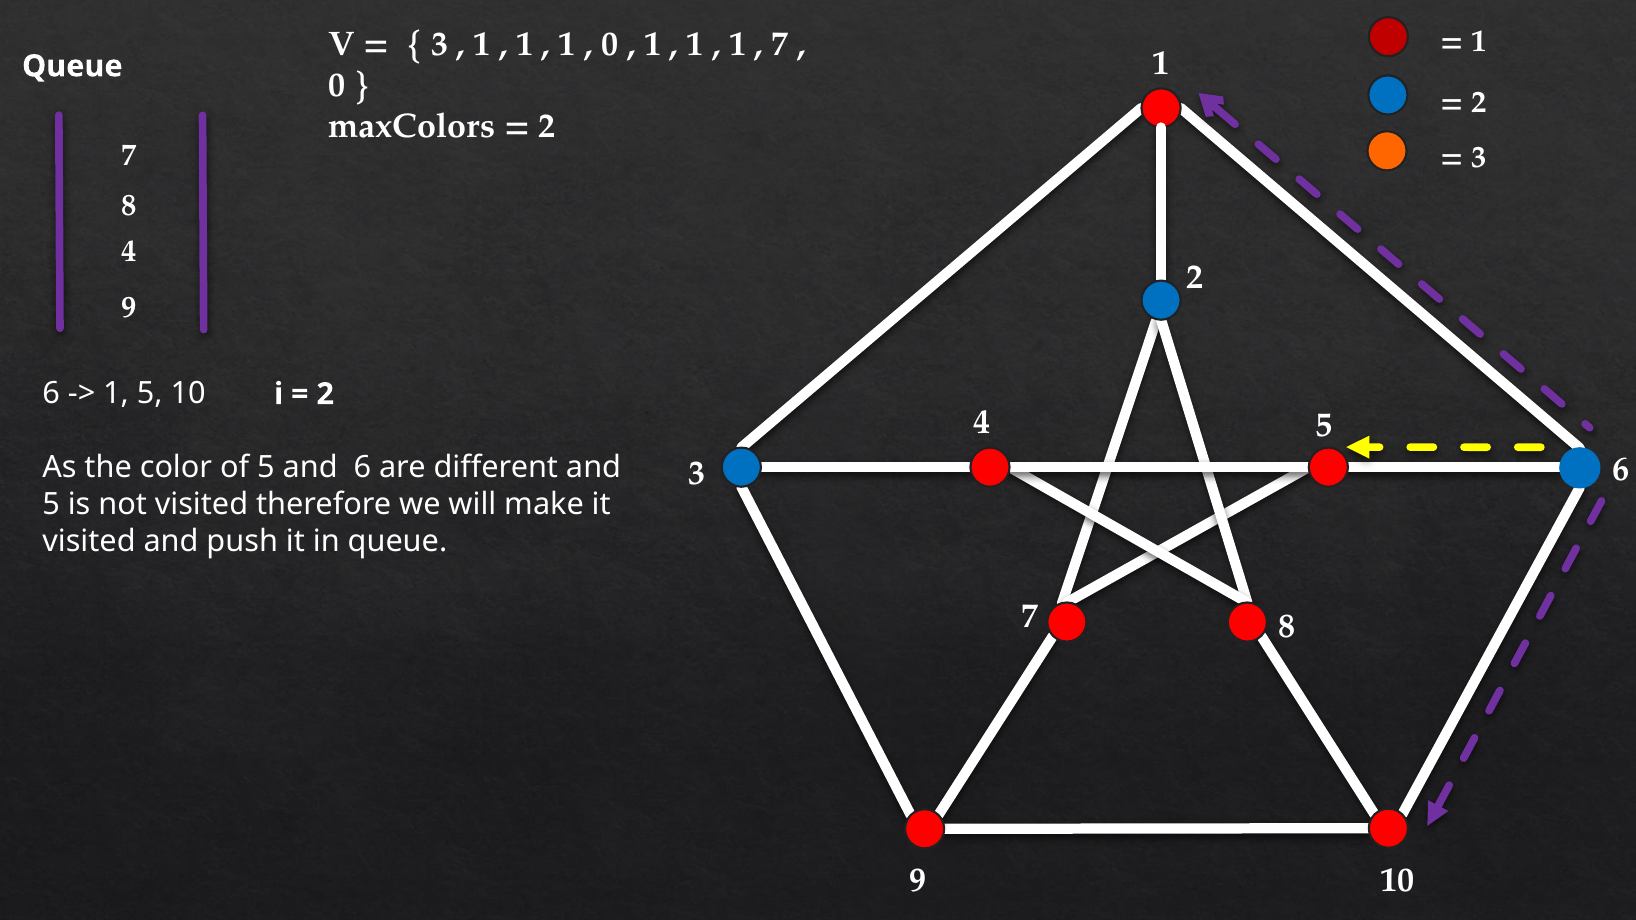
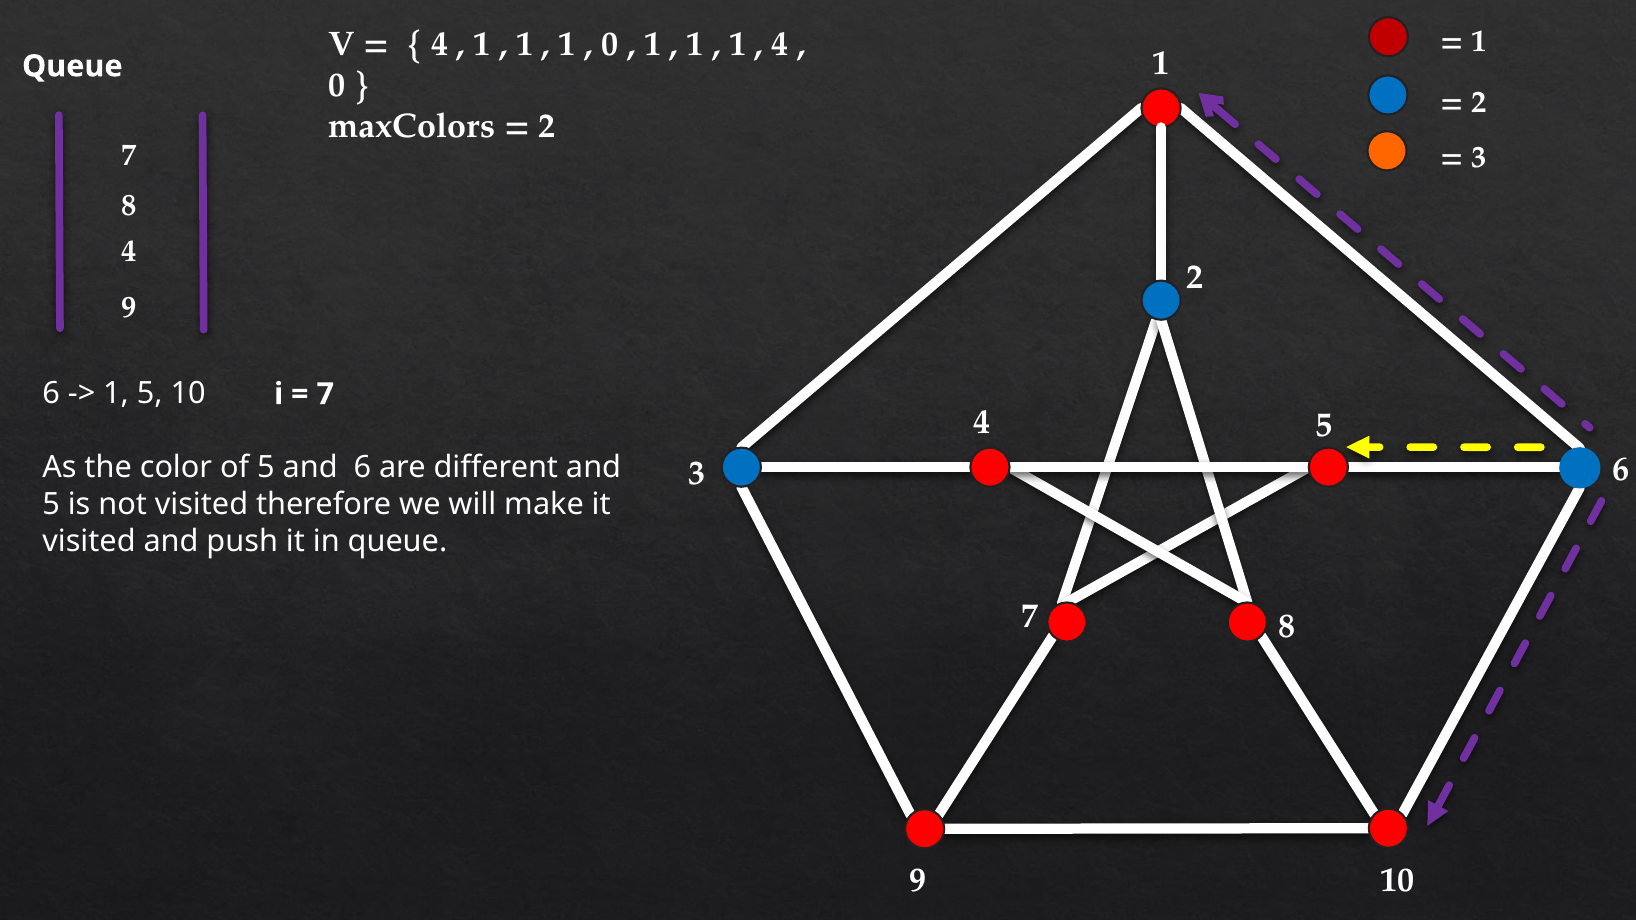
3: 3 -> 4 (440, 44)
7: 7 -> 4 (780, 44)
2: 2 -> 7 (325, 394)
